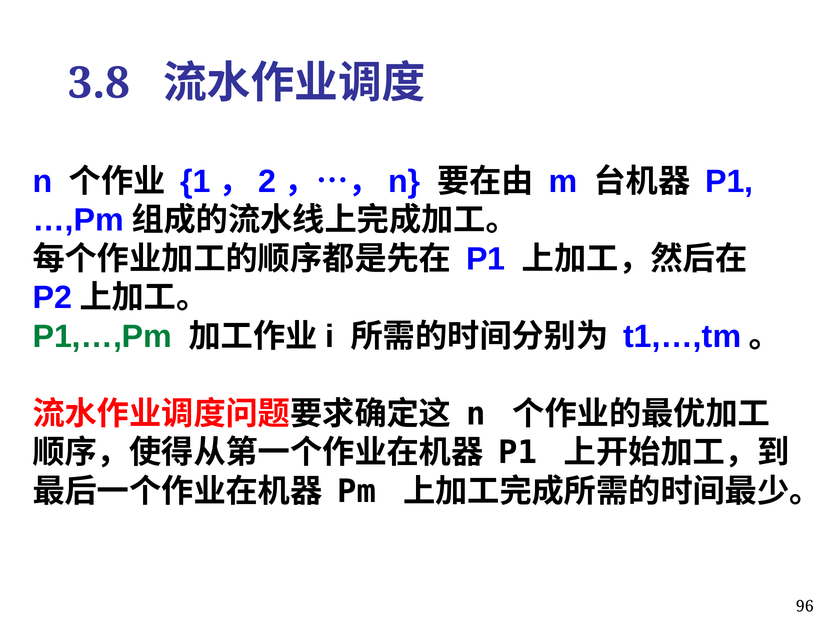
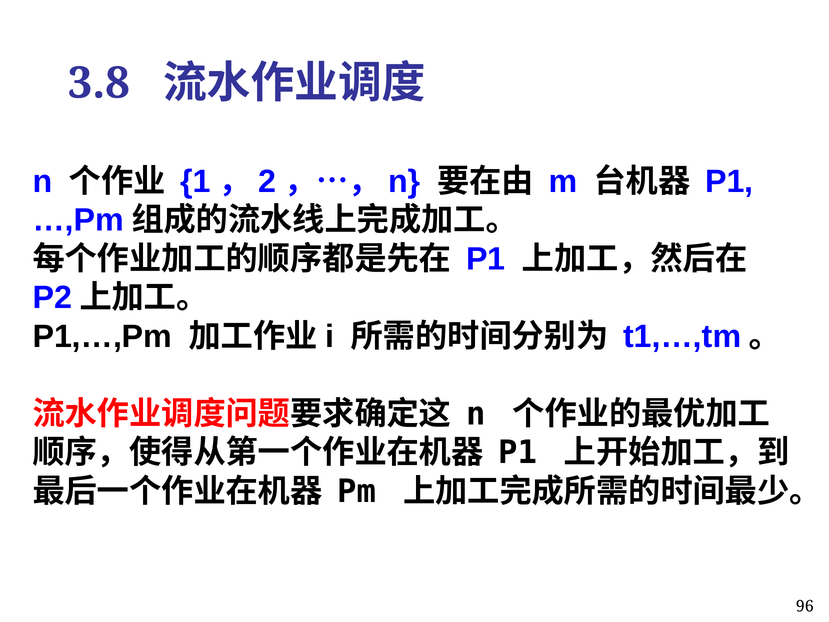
P1,…,Pm colour: green -> black (102, 336)
